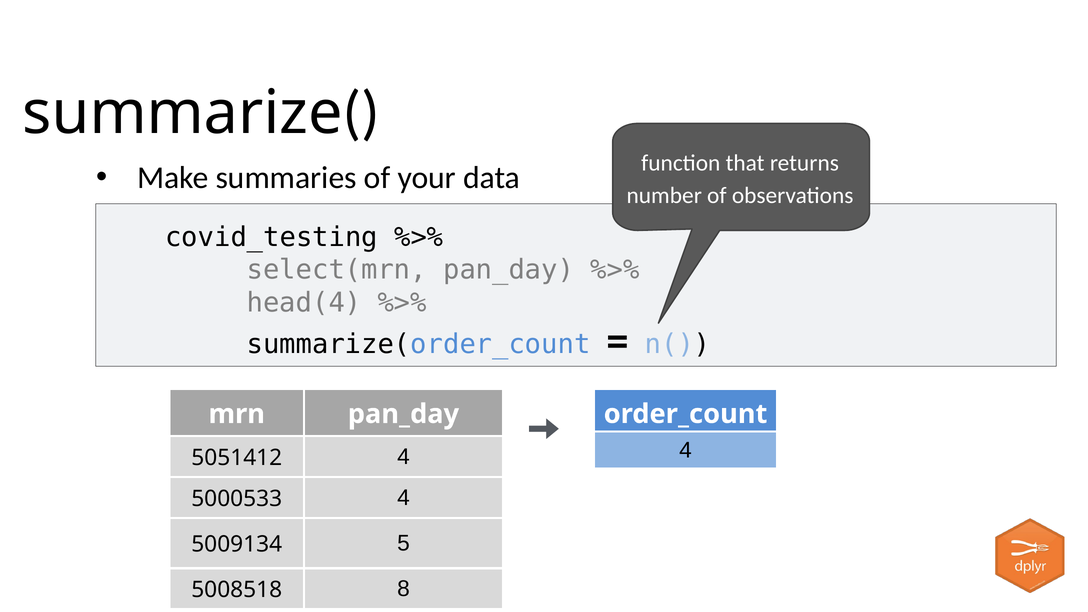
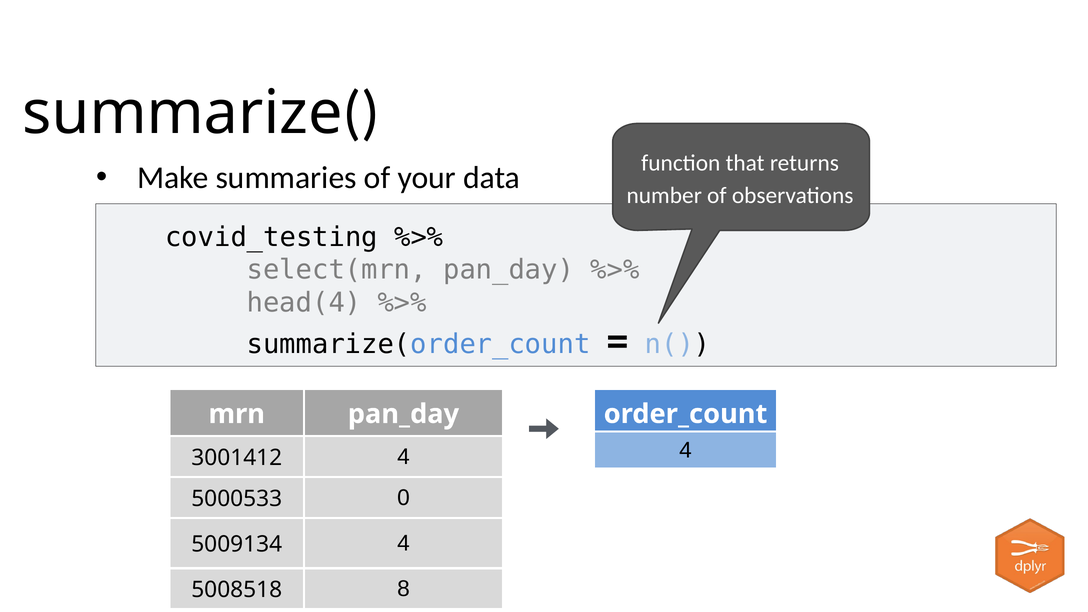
5051412: 5051412 -> 3001412 (237, 458)
5000533 4: 4 -> 0 (404, 498)
5009134 5: 5 -> 4 (404, 543)
